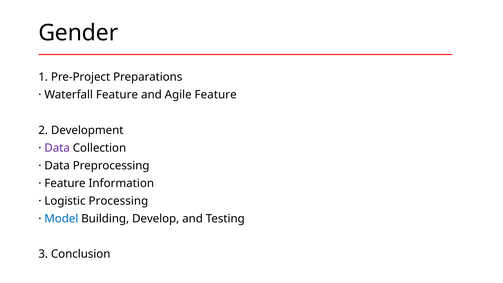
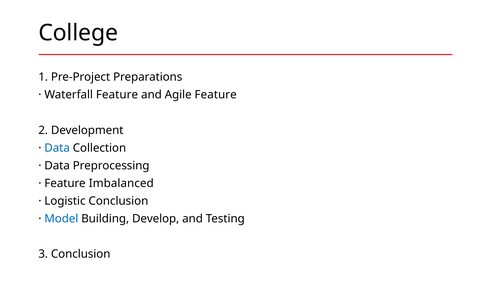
Gender: Gender -> College (78, 33)
Data colour: purple -> blue (57, 148)
Information: Information -> Imbalanced (121, 183)
Logistic Processing: Processing -> Conclusion (118, 201)
